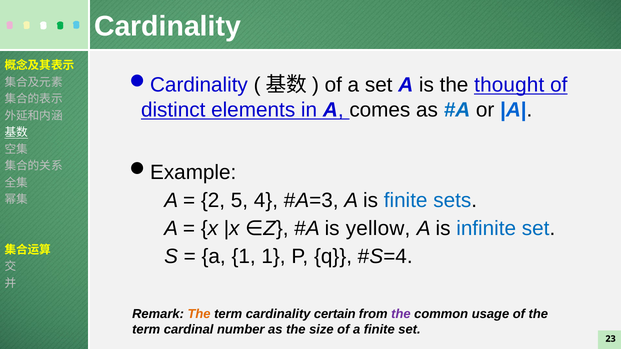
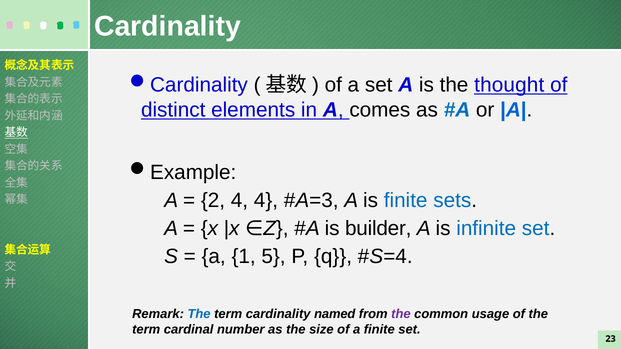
2 5: 5 -> 4 (239, 201)
yellow: yellow -> builder (378, 229)
1 1: 1 -> 5 (274, 257)
The colour: orange -> blue (199, 314)
certain: certain -> named (335, 314)
